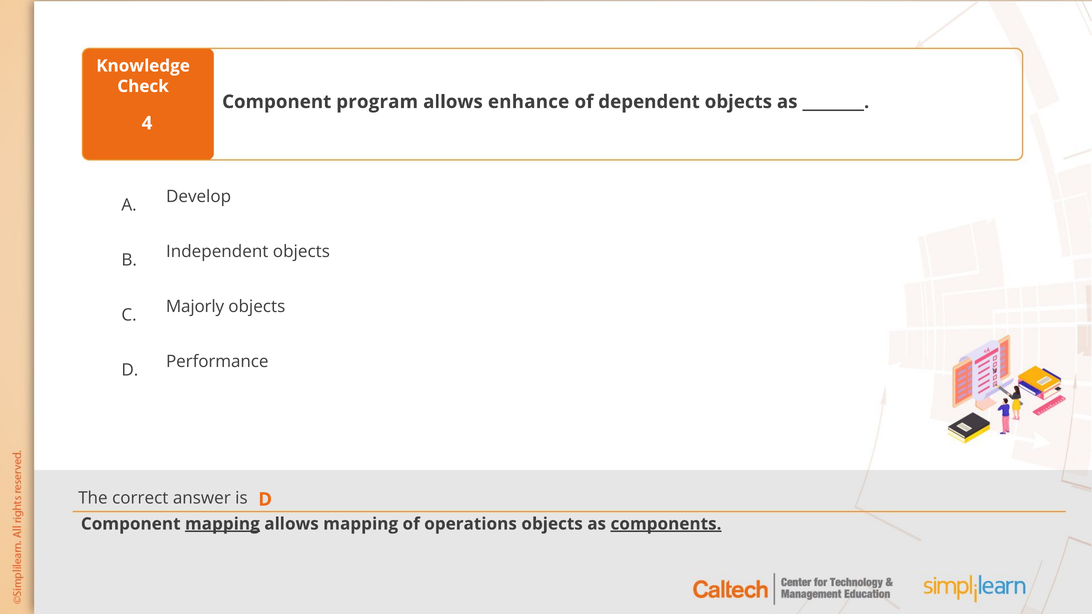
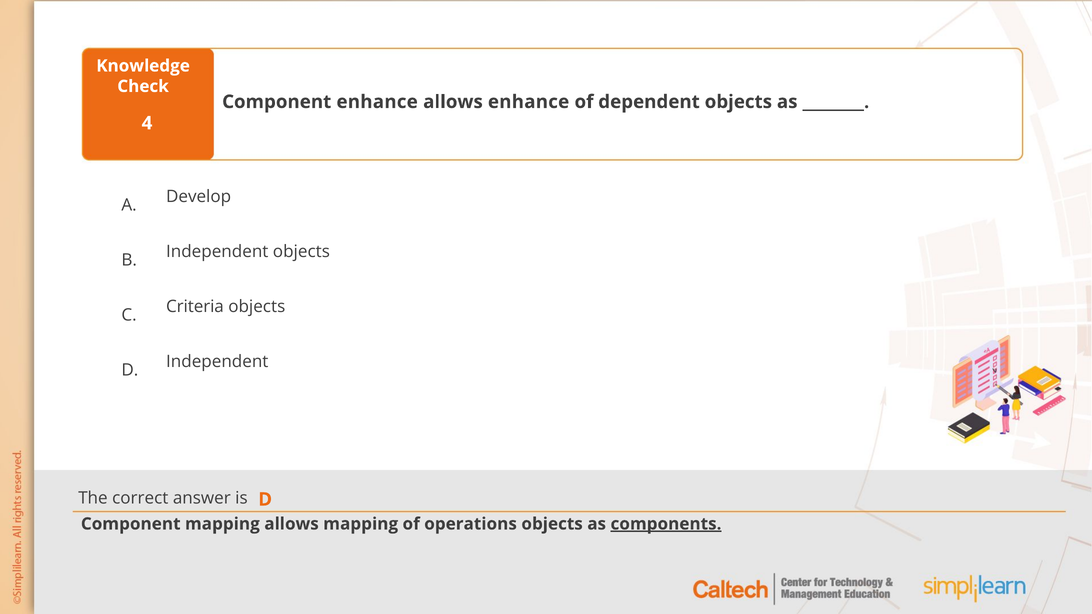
Component program: program -> enhance (377, 102)
Majorly: Majorly -> Criteria (195, 307)
Performance: Performance -> Independent (217, 362)
mapping underline: present -> none (222, 524)
